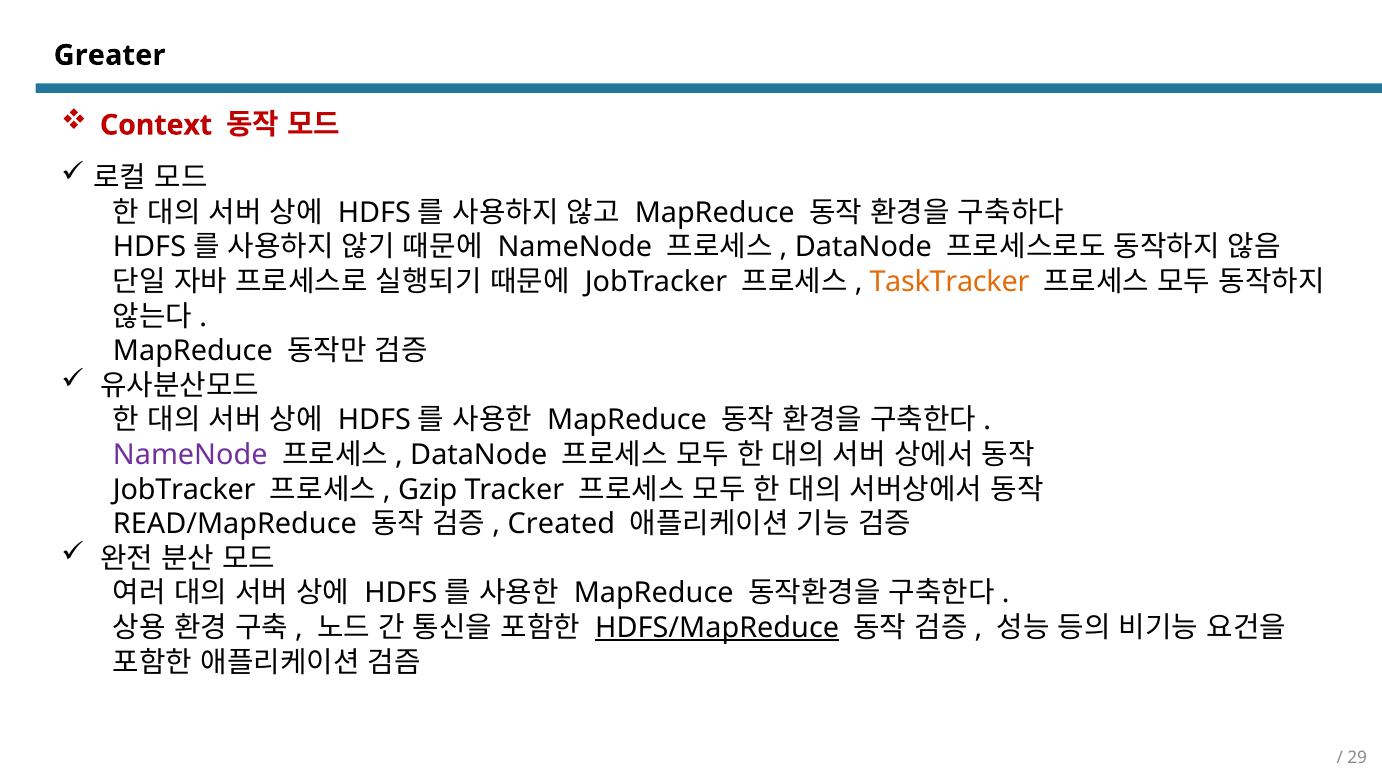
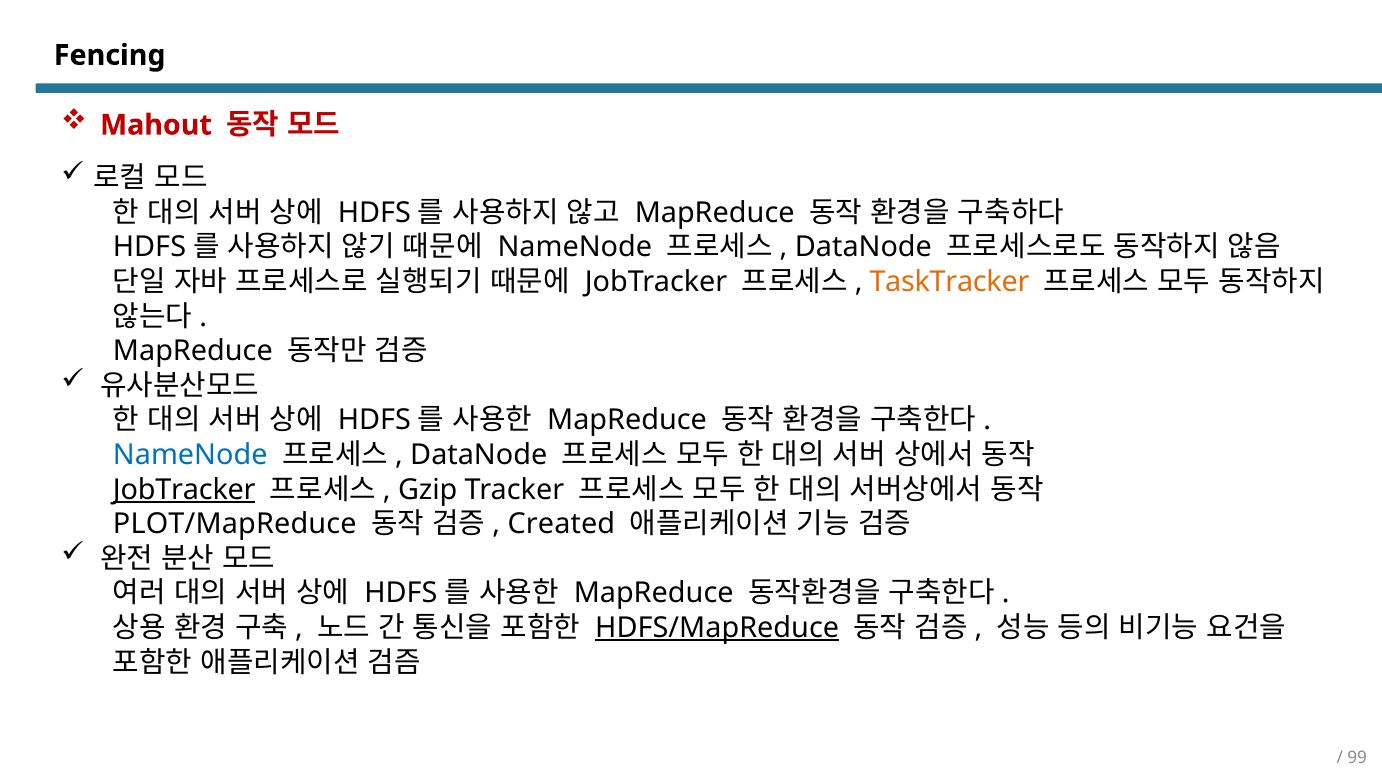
Greater: Greater -> Fencing (110, 55)
Context: Context -> Mahout (156, 125)
NameNode colour: purple -> blue (190, 455)
JobTracker underline: none -> present (184, 489)
READ/MapReduce: READ/MapReduce -> PLOT/MapReduce (235, 524)
29: 29 -> 99 (1357, 757)
